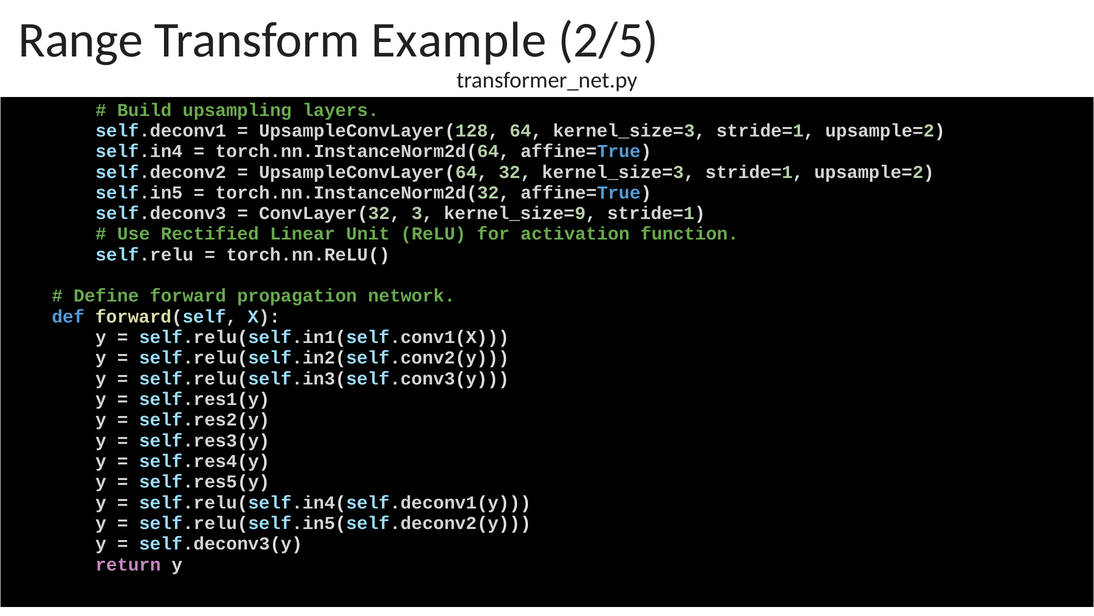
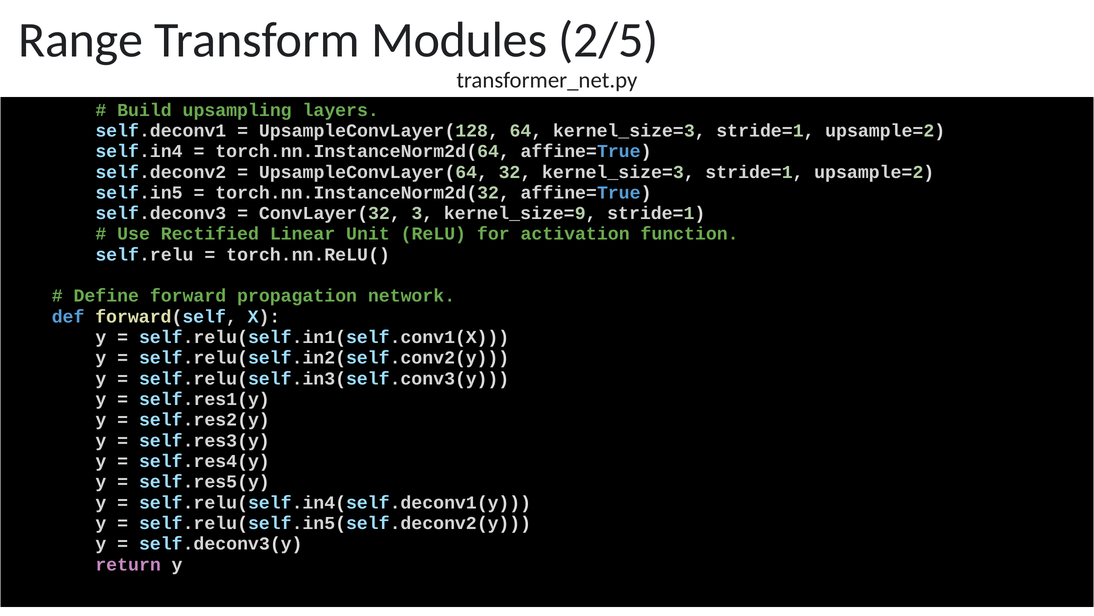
Example: Example -> Modules (459, 40)
